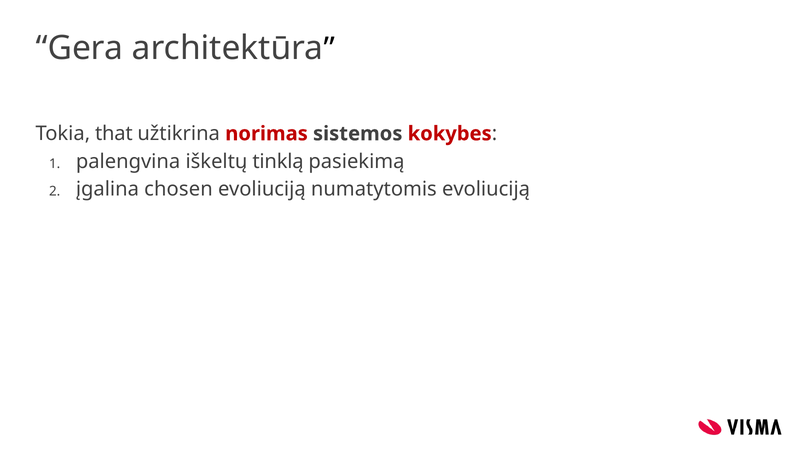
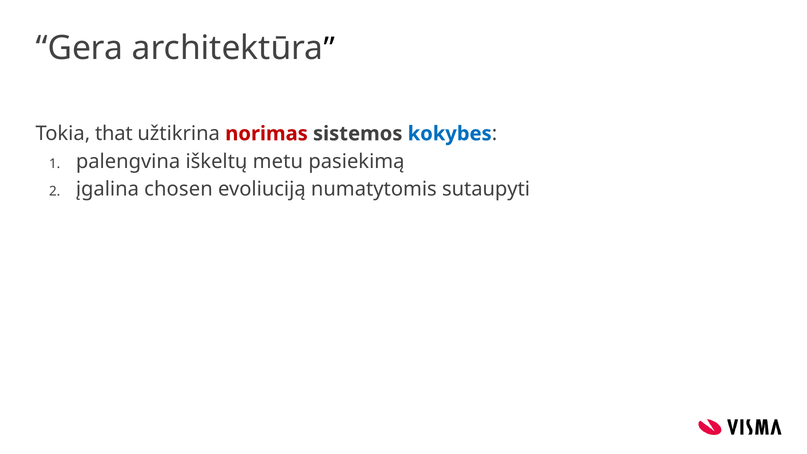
kokybes colour: red -> blue (450, 134)
tinklą: tinklą -> metu (278, 161)
numatytomis evoliuciją: evoliuciją -> sutaupyti (486, 189)
